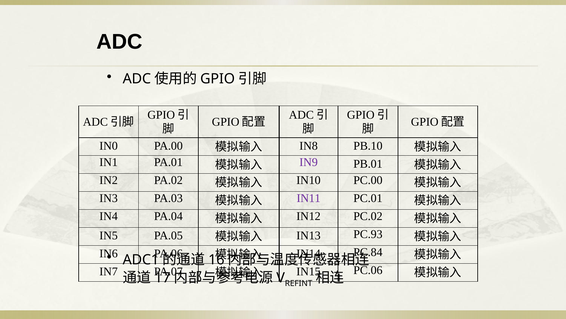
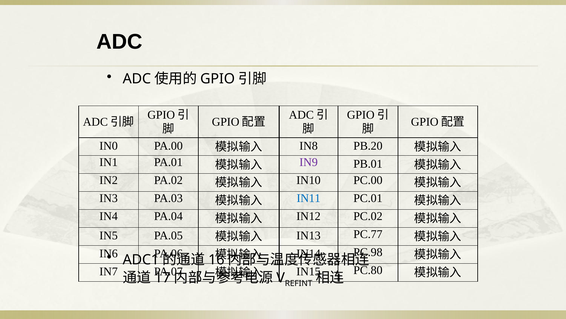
PB.10: PB.10 -> PB.20 (368, 146)
IN11 colour: purple -> blue (309, 198)
PC.93: PC.93 -> PC.77 (368, 234)
PC.84: PC.84 -> PC.98 (368, 252)
PC.06: PC.06 -> PC.80 (368, 270)
